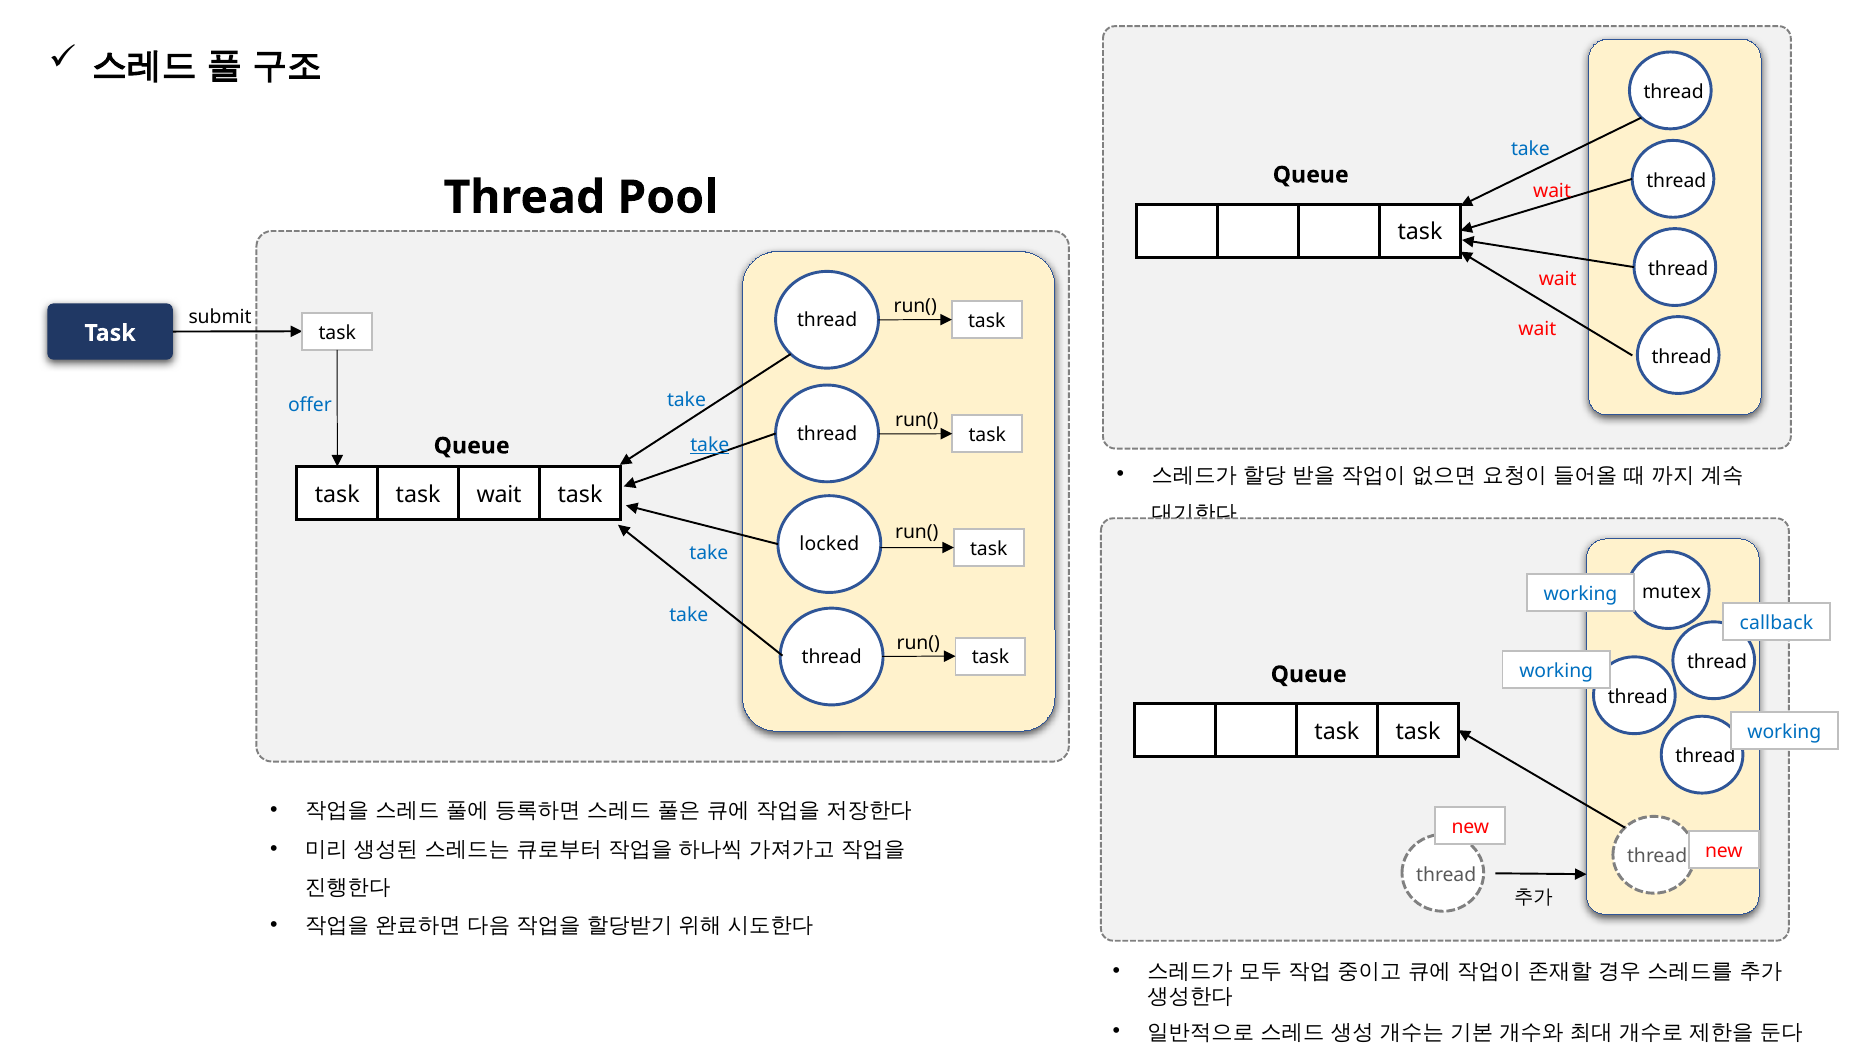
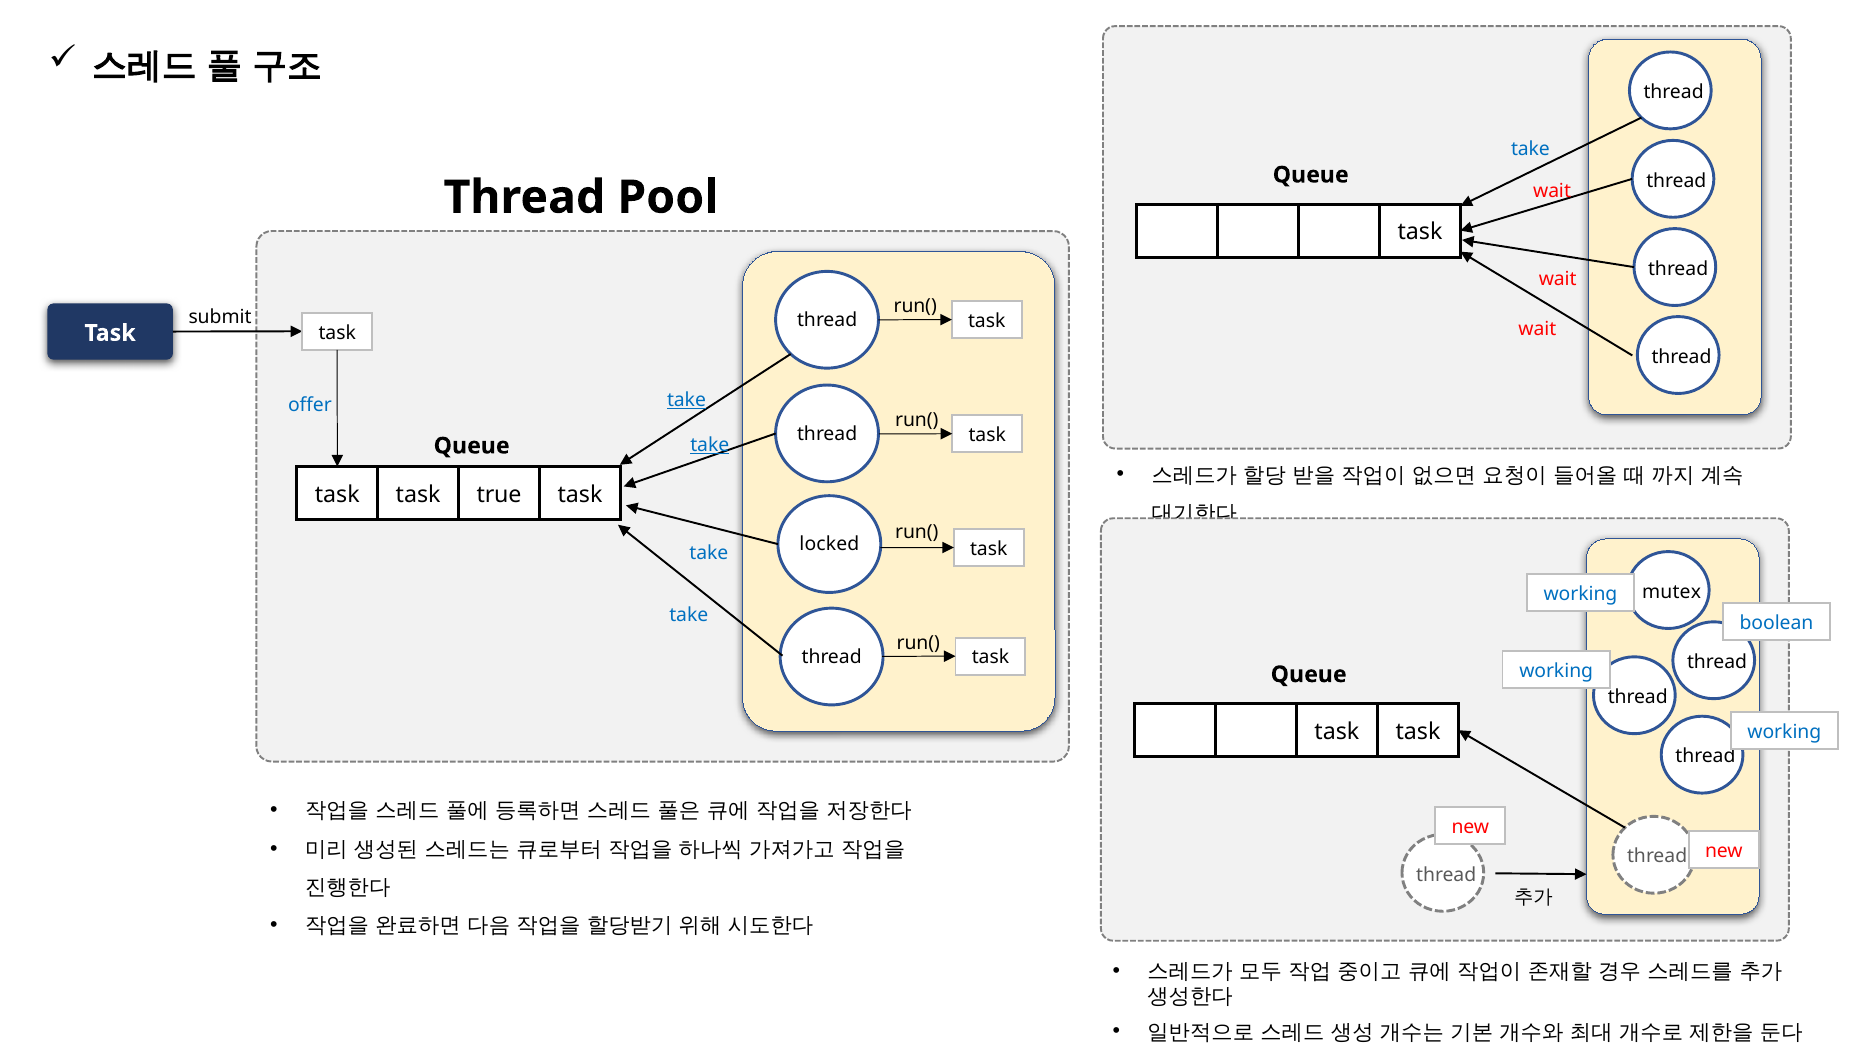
take underline: none -> present (686, 400)
task wait: wait -> true (499, 495)
callback: callback -> boolean (1776, 624)
